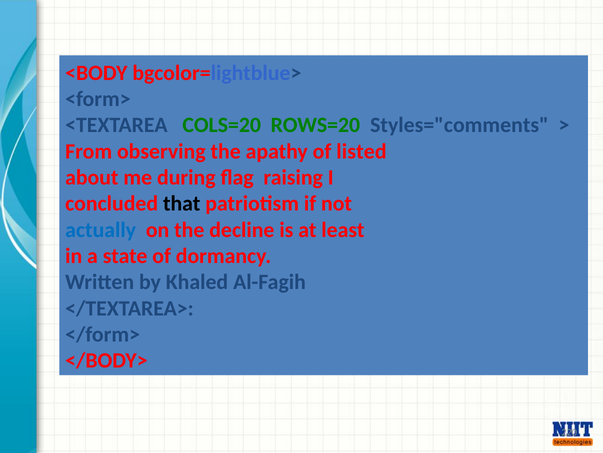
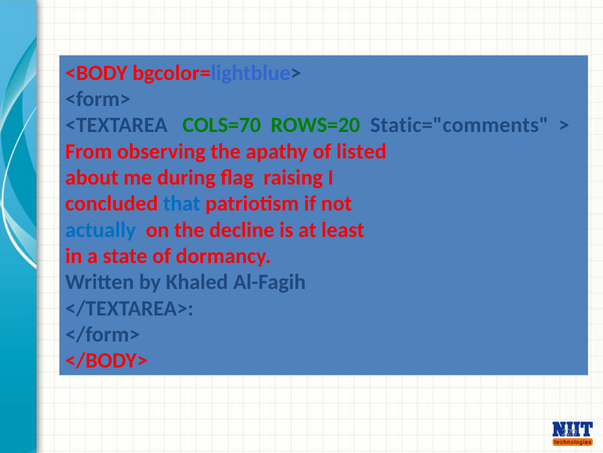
COLS=20: COLS=20 -> COLS=70 (222, 125)
Styles="comments: Styles="comments -> Static="comments (459, 125)
that colour: black -> blue (182, 203)
